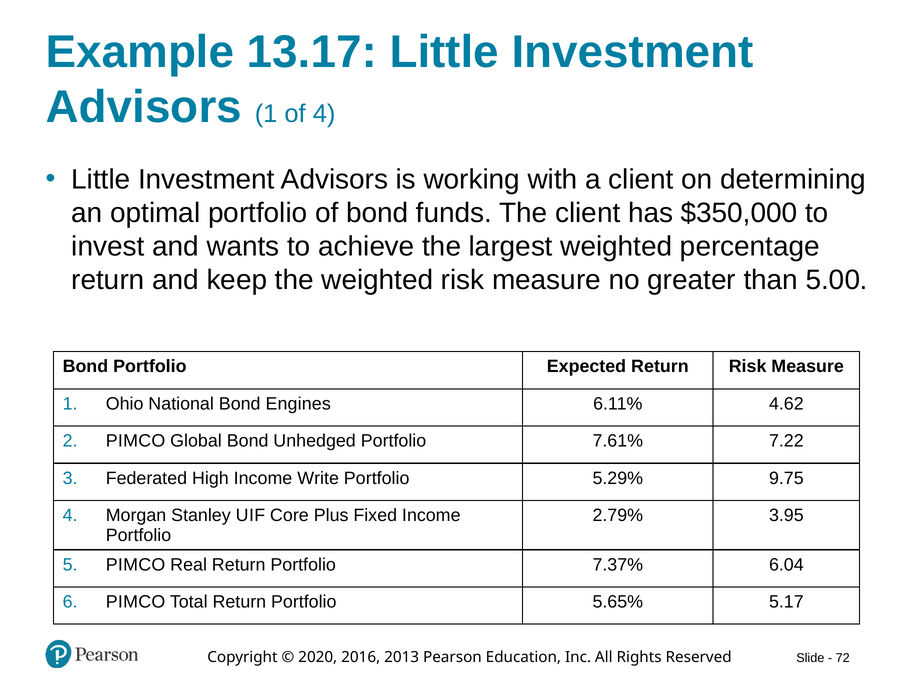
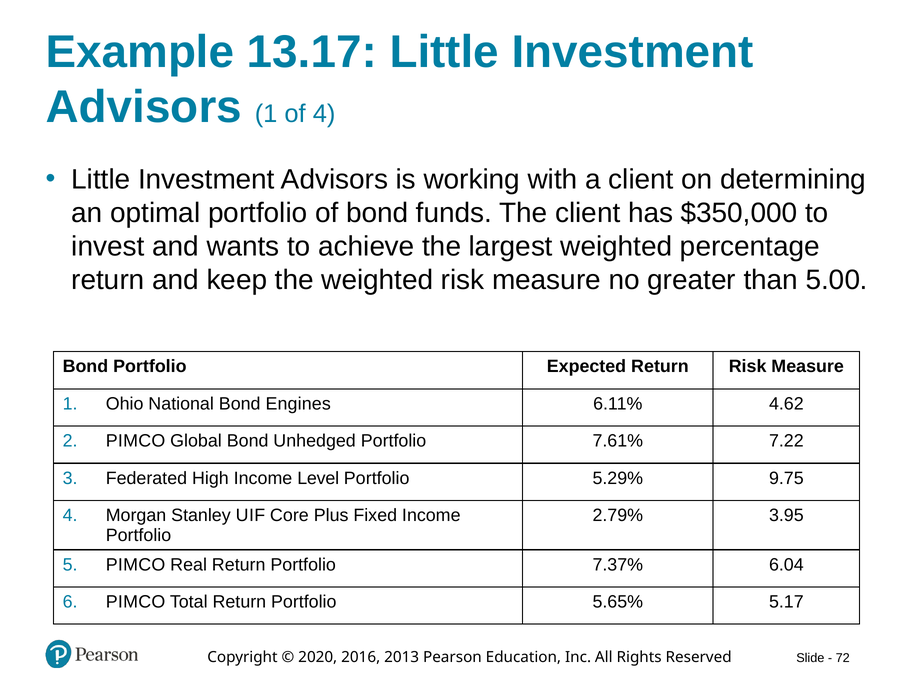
Write: Write -> Level (318, 478)
